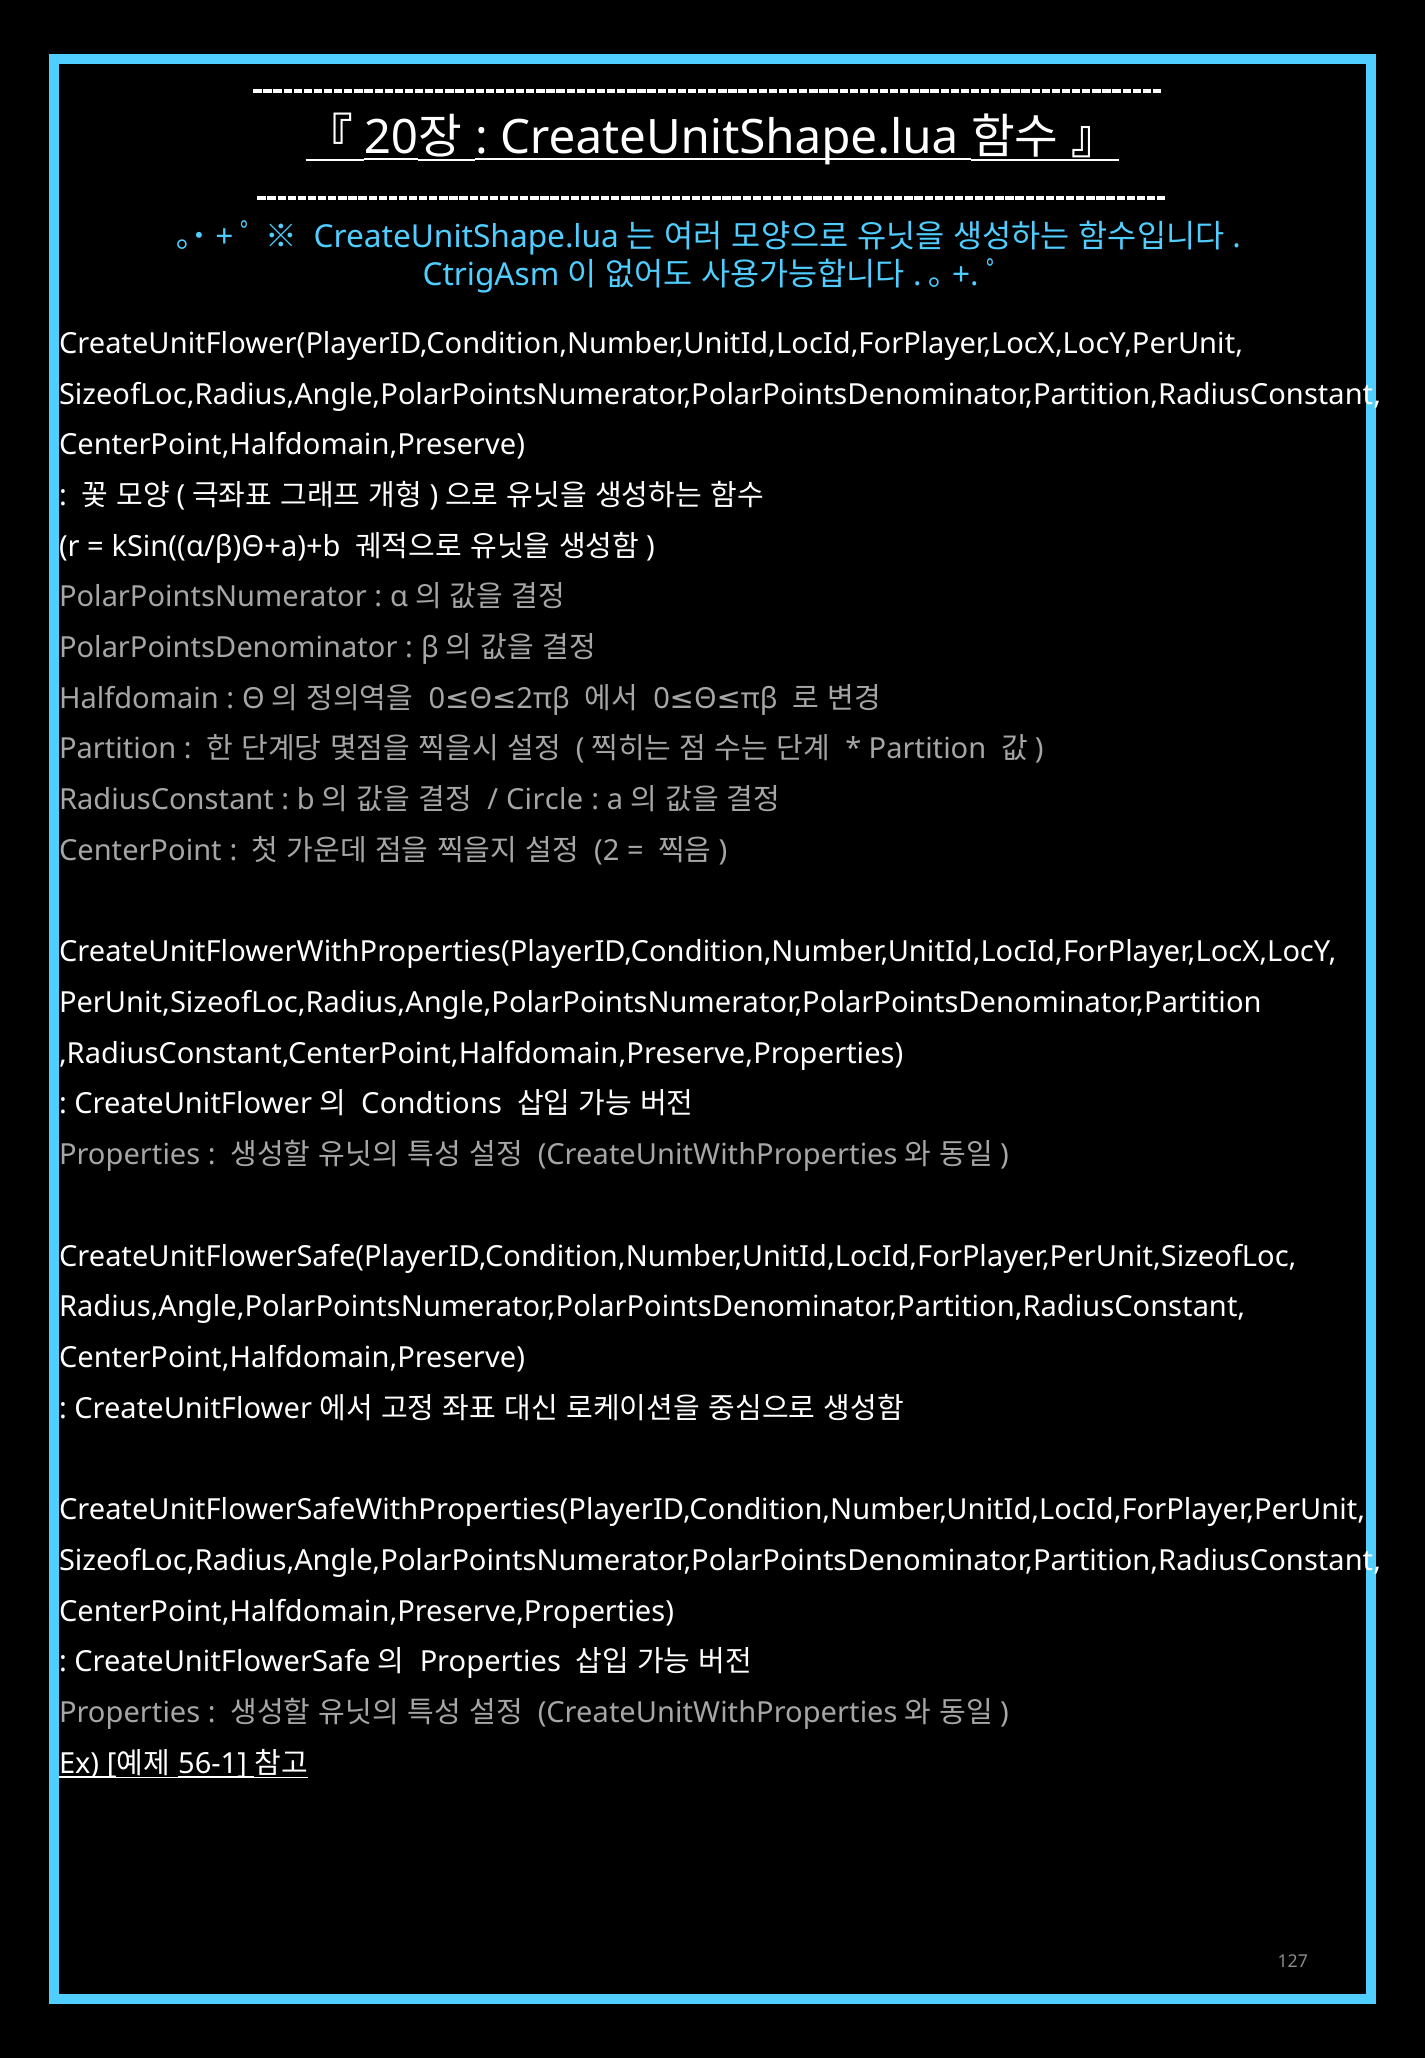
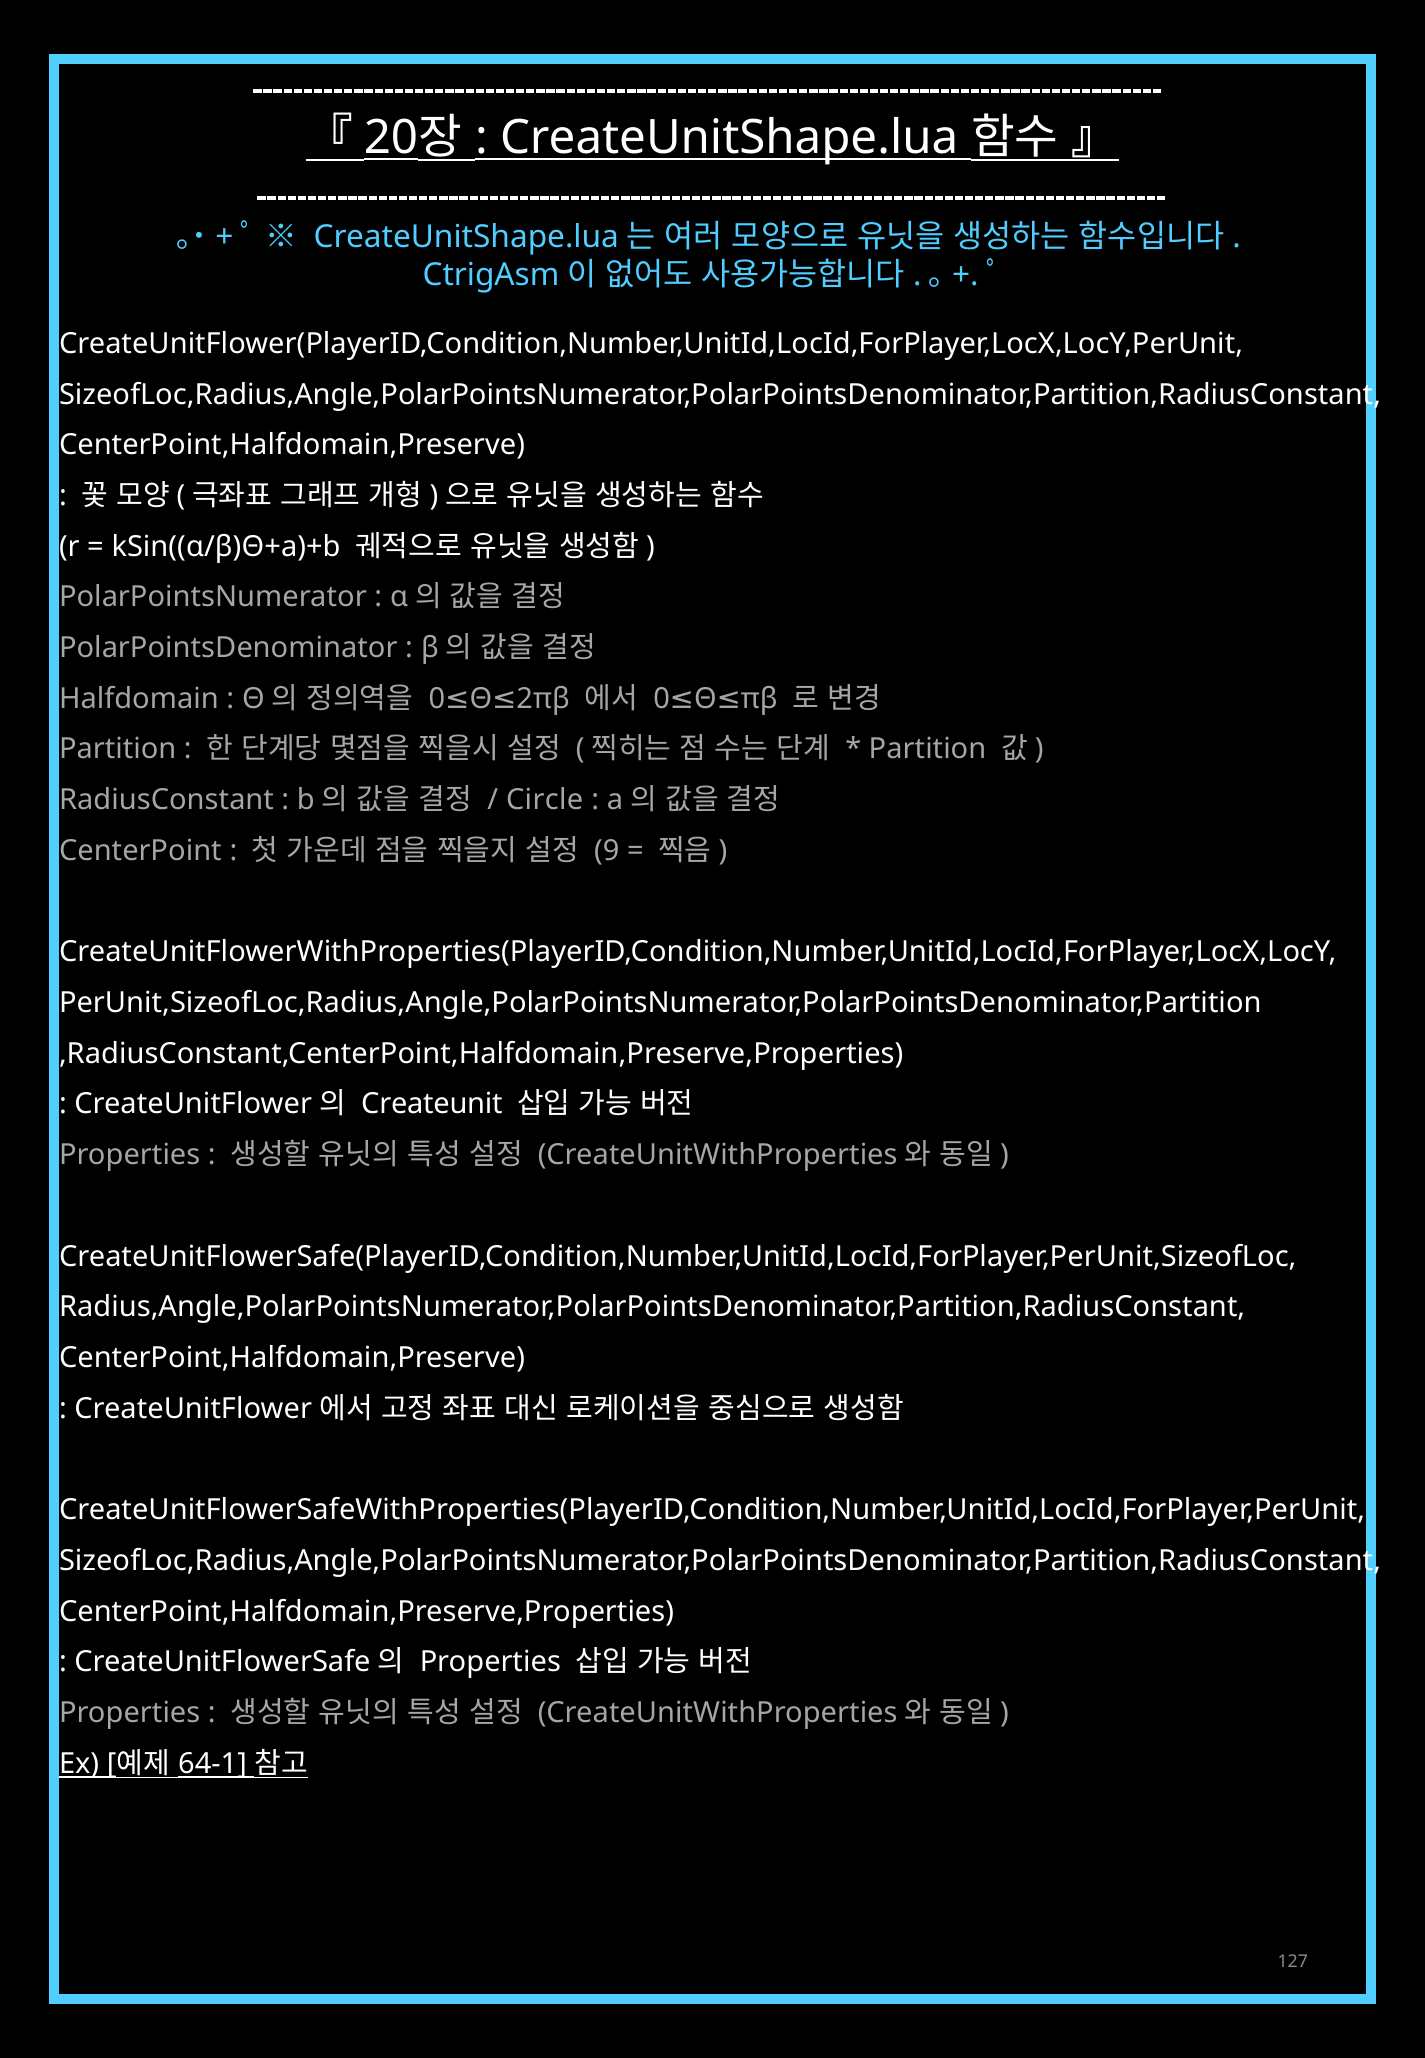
2: 2 -> 9 (607, 851)
Condtions: Condtions -> Createunit (432, 1105)
56-1: 56-1 -> 64-1 (213, 1764)
